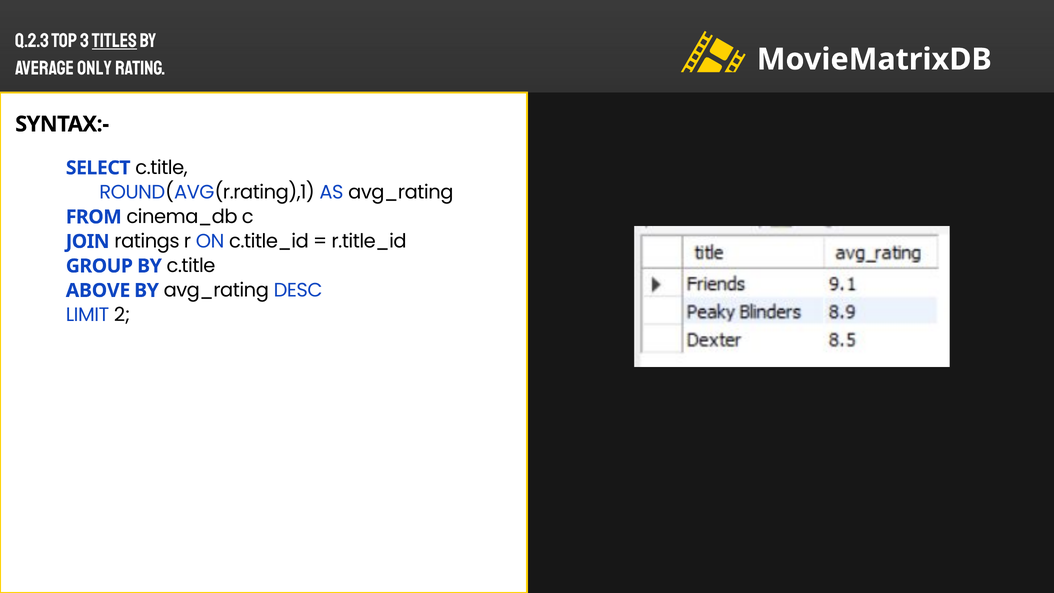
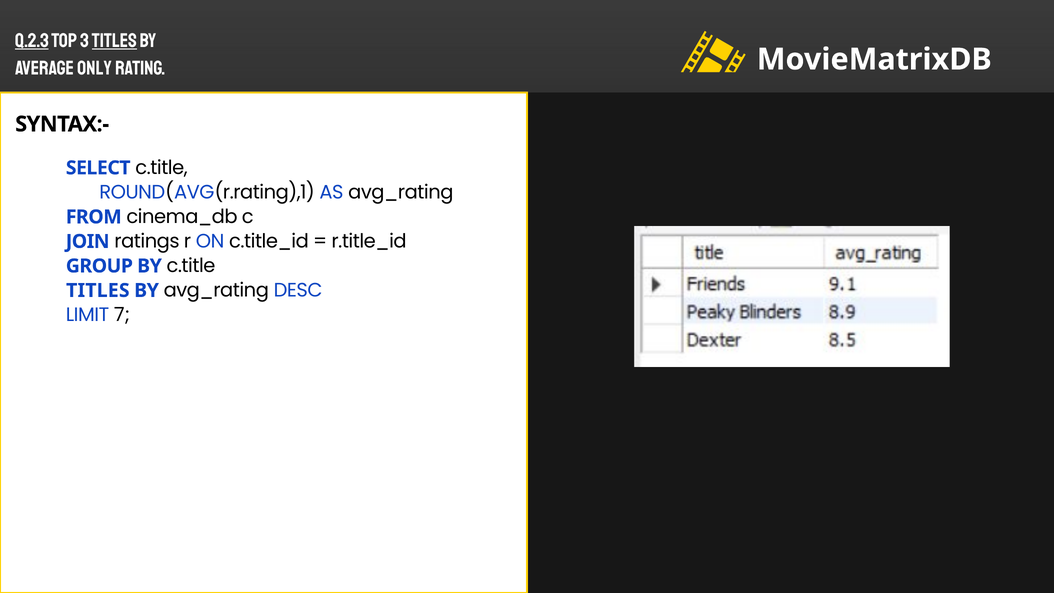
Q.2.3 underline: none -> present (32, 40)
ABOVE: ABOVE -> TITLES (98, 290)
2: 2 -> 7 (122, 315)
